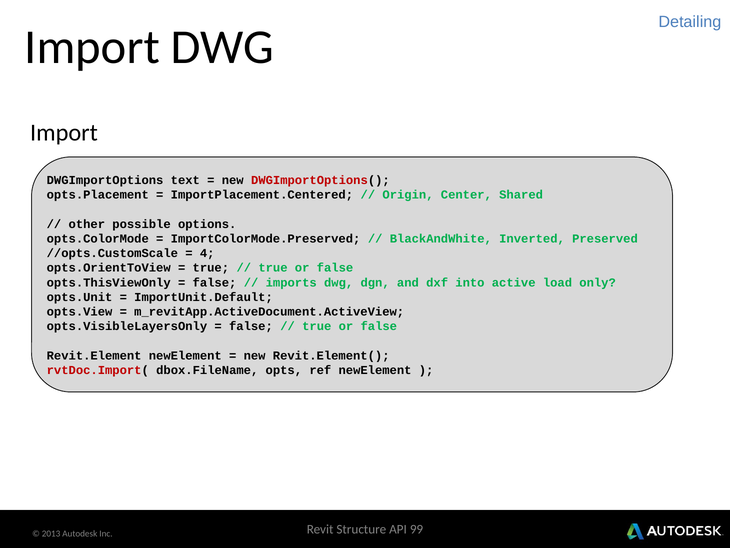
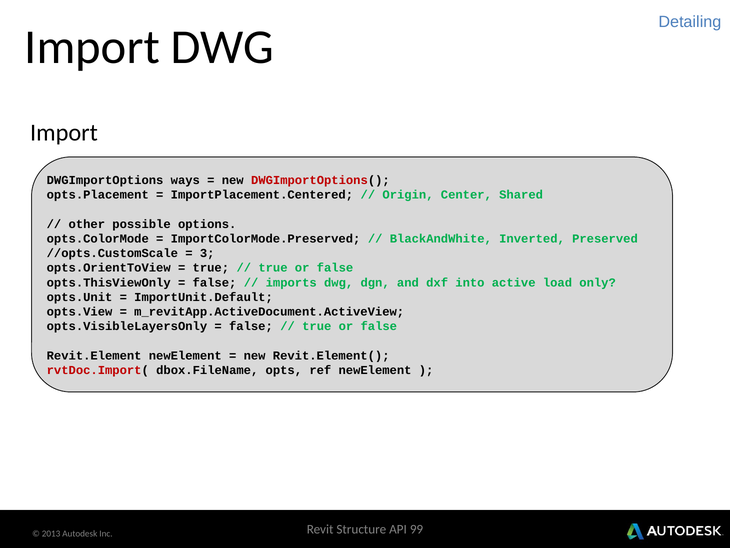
text: text -> ways (185, 180)
4: 4 -> 3 (207, 253)
